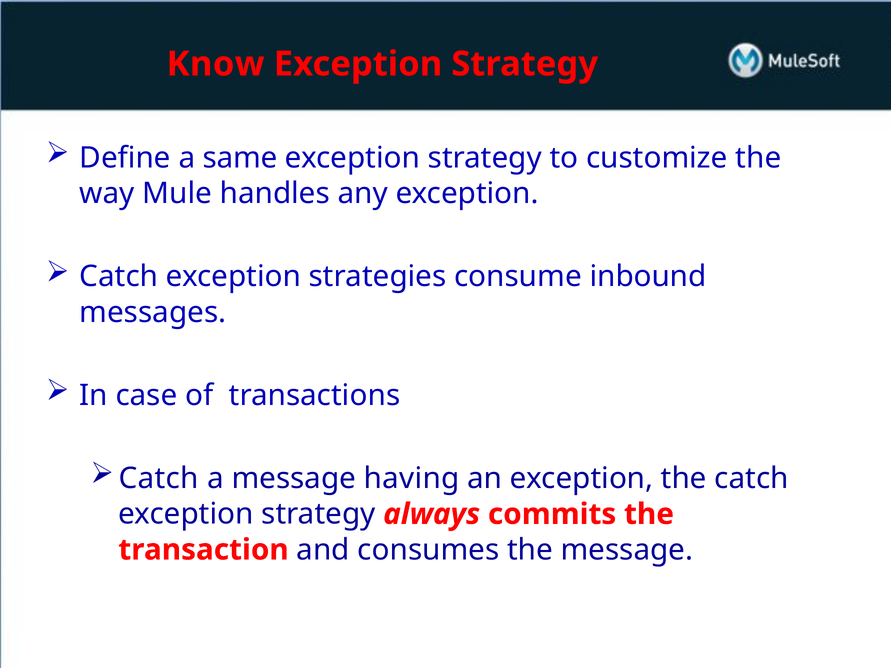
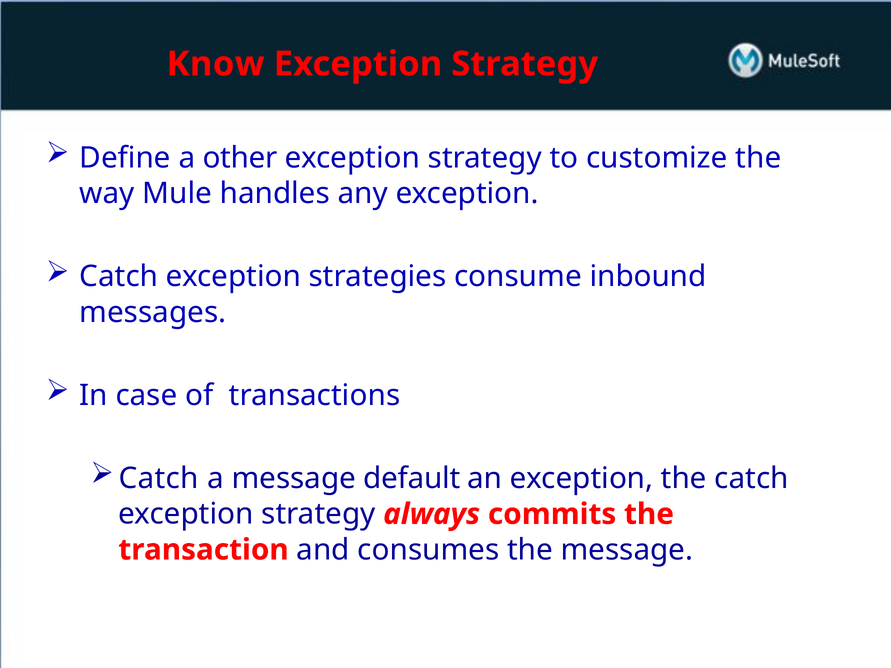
same: same -> other (240, 158)
having: having -> default (412, 479)
